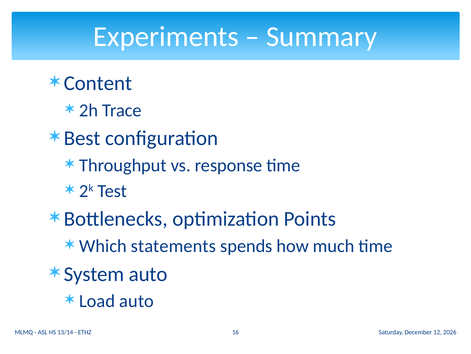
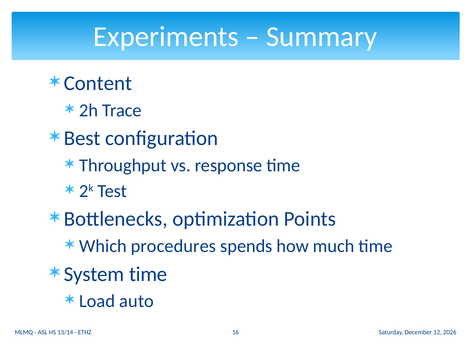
statements: statements -> procedures (173, 246)
System auto: auto -> time (148, 274)
